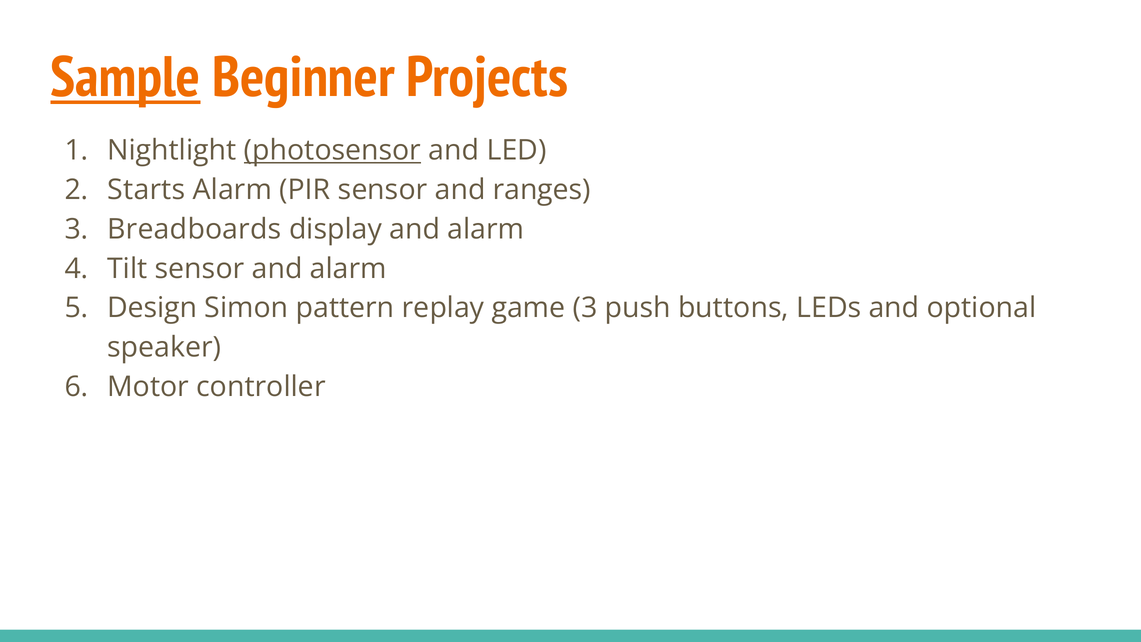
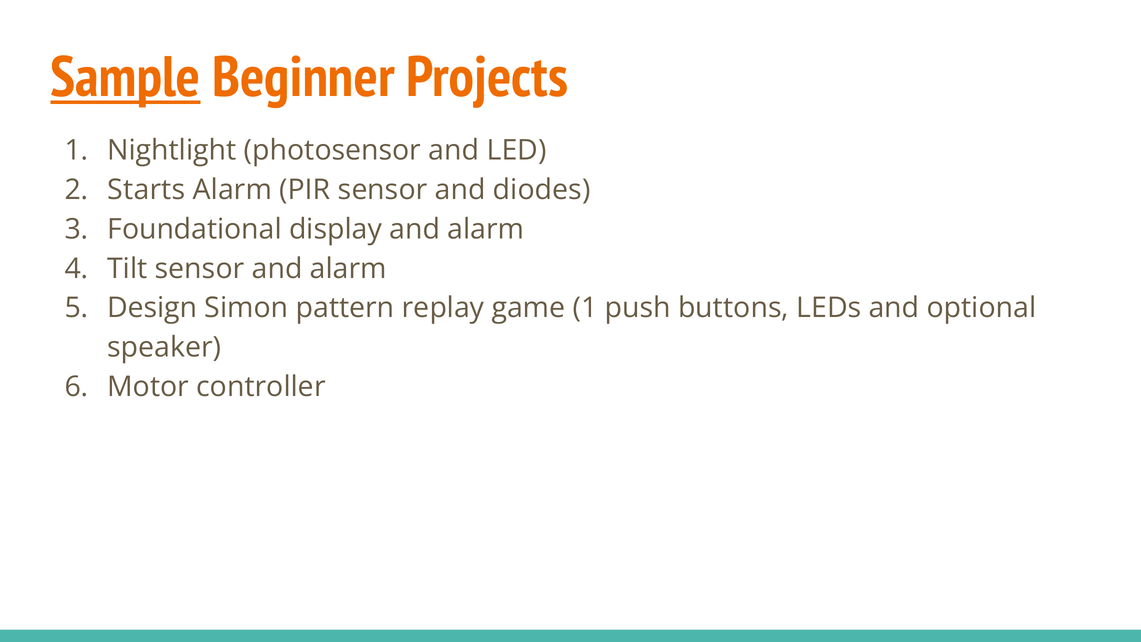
photosensor underline: present -> none (333, 151)
ranges: ranges -> diodes (542, 190)
Breadboards: Breadboards -> Foundational (195, 229)
game 3: 3 -> 1 (585, 308)
